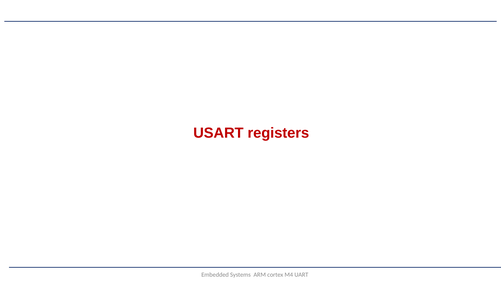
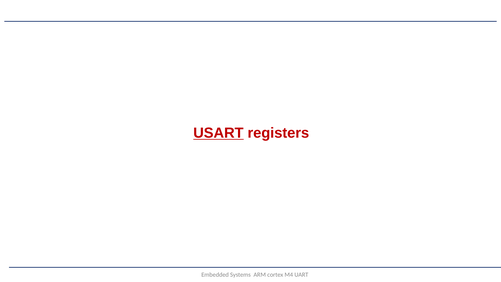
USART underline: none -> present (218, 133)
